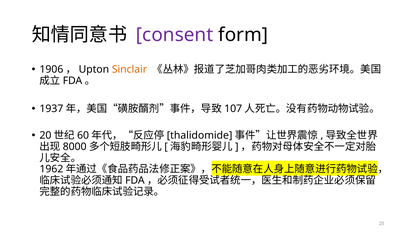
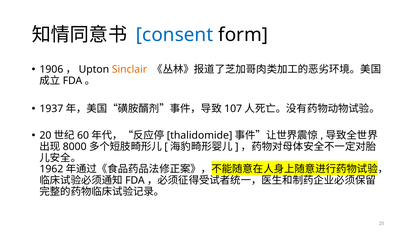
consent colour: purple -> blue (175, 35)
